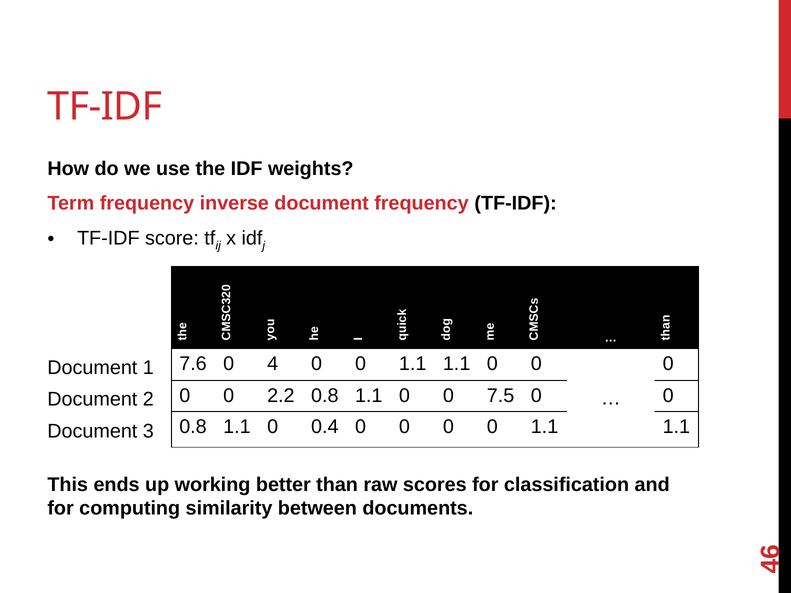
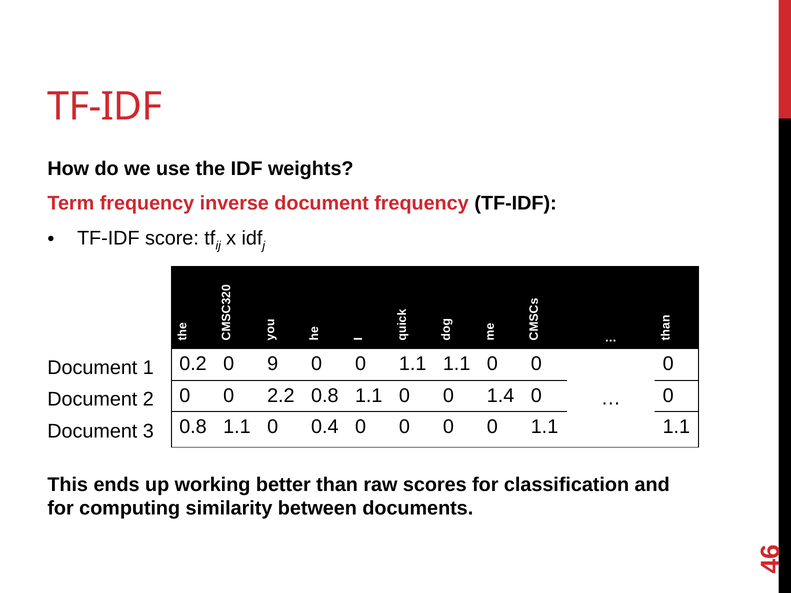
7.6: 7.6 -> 0.2 (193, 364)
0 4: 4 -> 9 (273, 364)
7.5: 7.5 -> 1.4 (501, 396)
